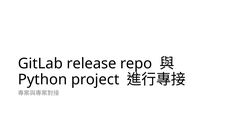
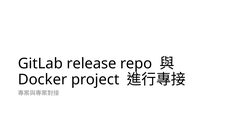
Python: Python -> Docker (43, 79)
